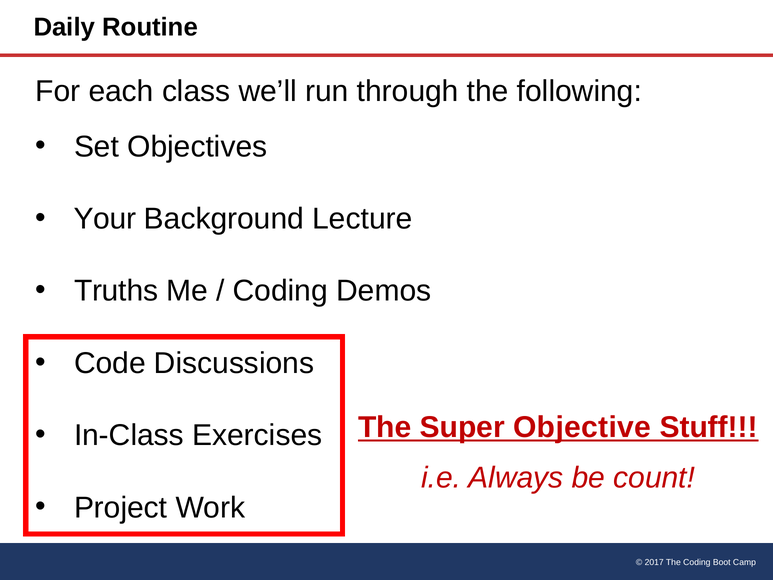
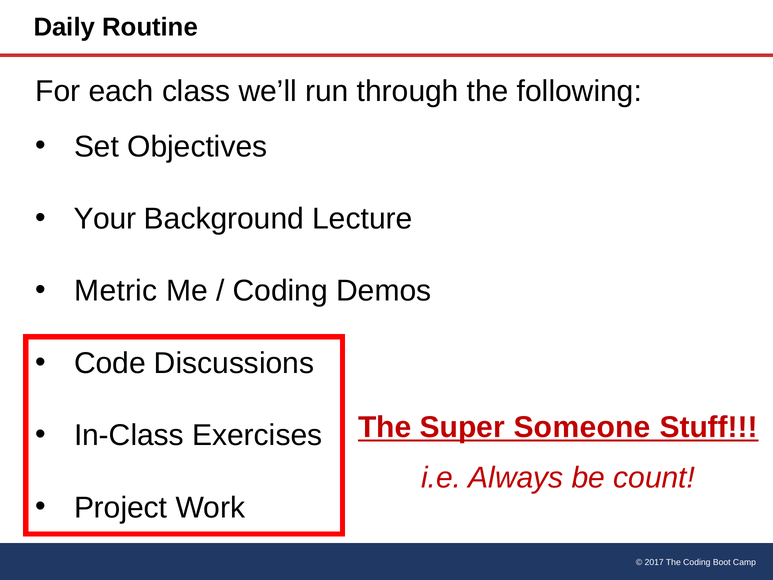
Truths: Truths -> Metric (116, 291)
Objective: Objective -> Someone (582, 427)
